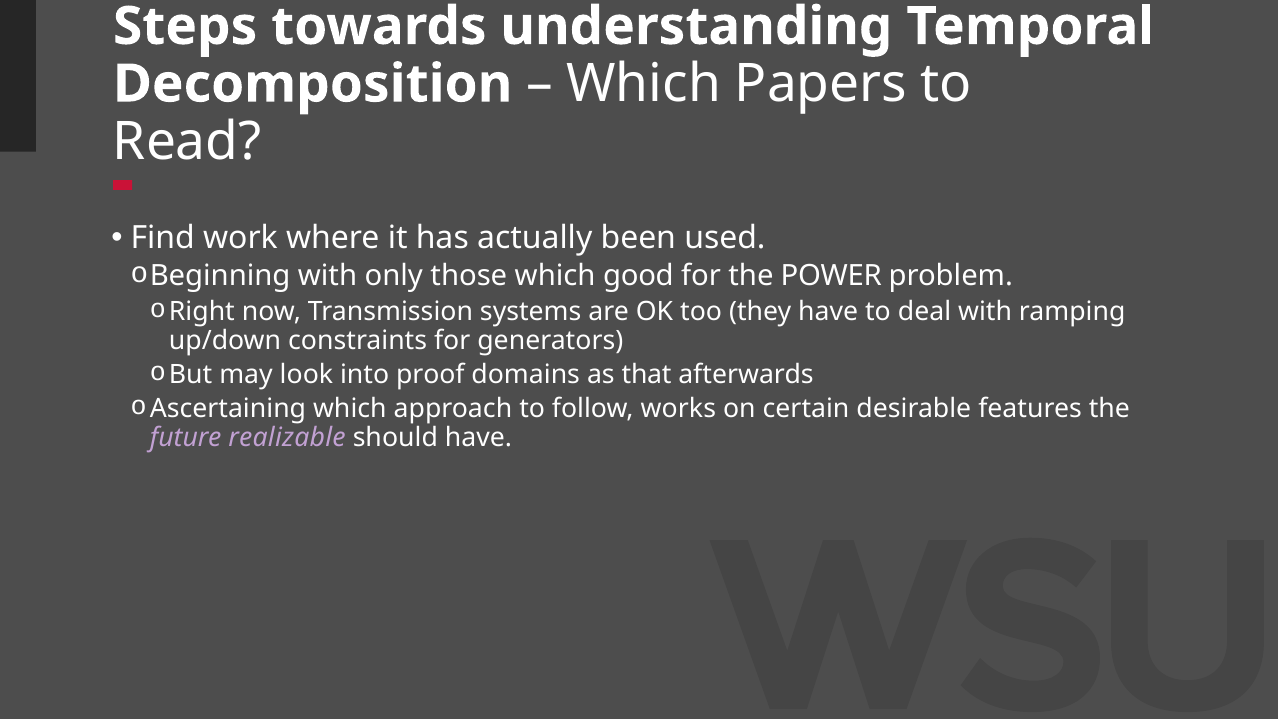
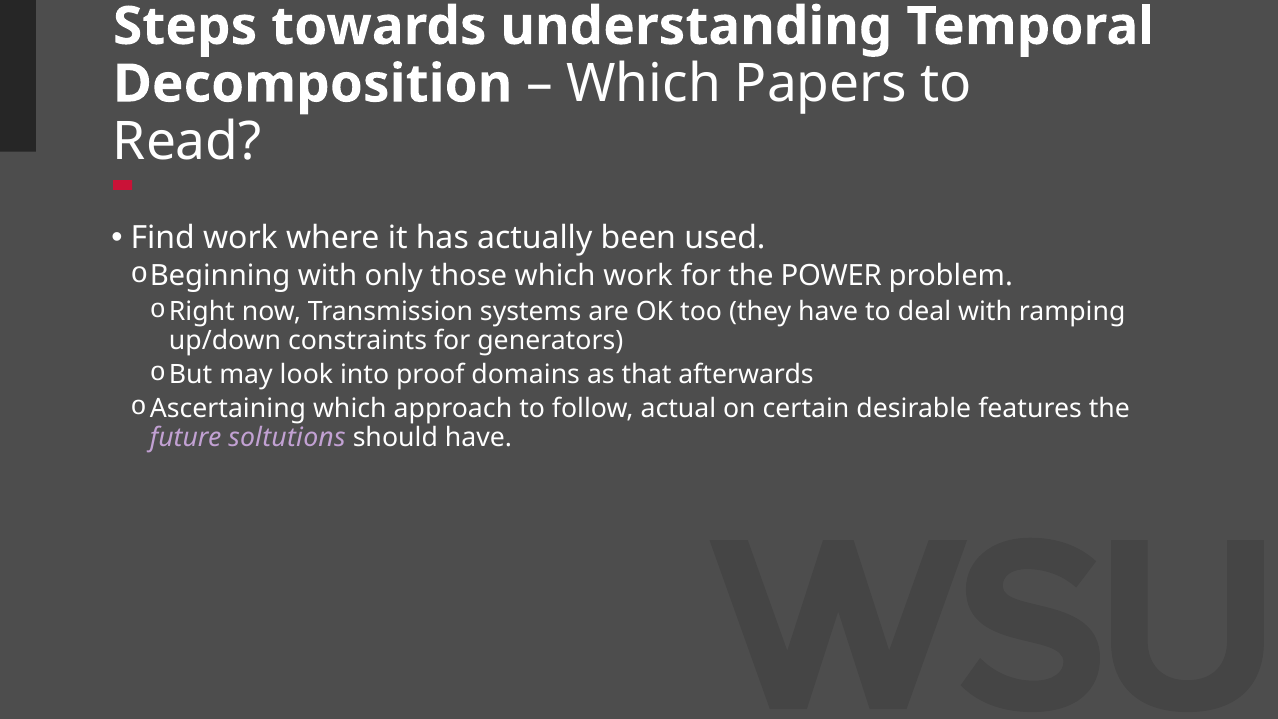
which good: good -> work (638, 276)
works: works -> actual (678, 409)
realizable: realizable -> soltutions (287, 437)
